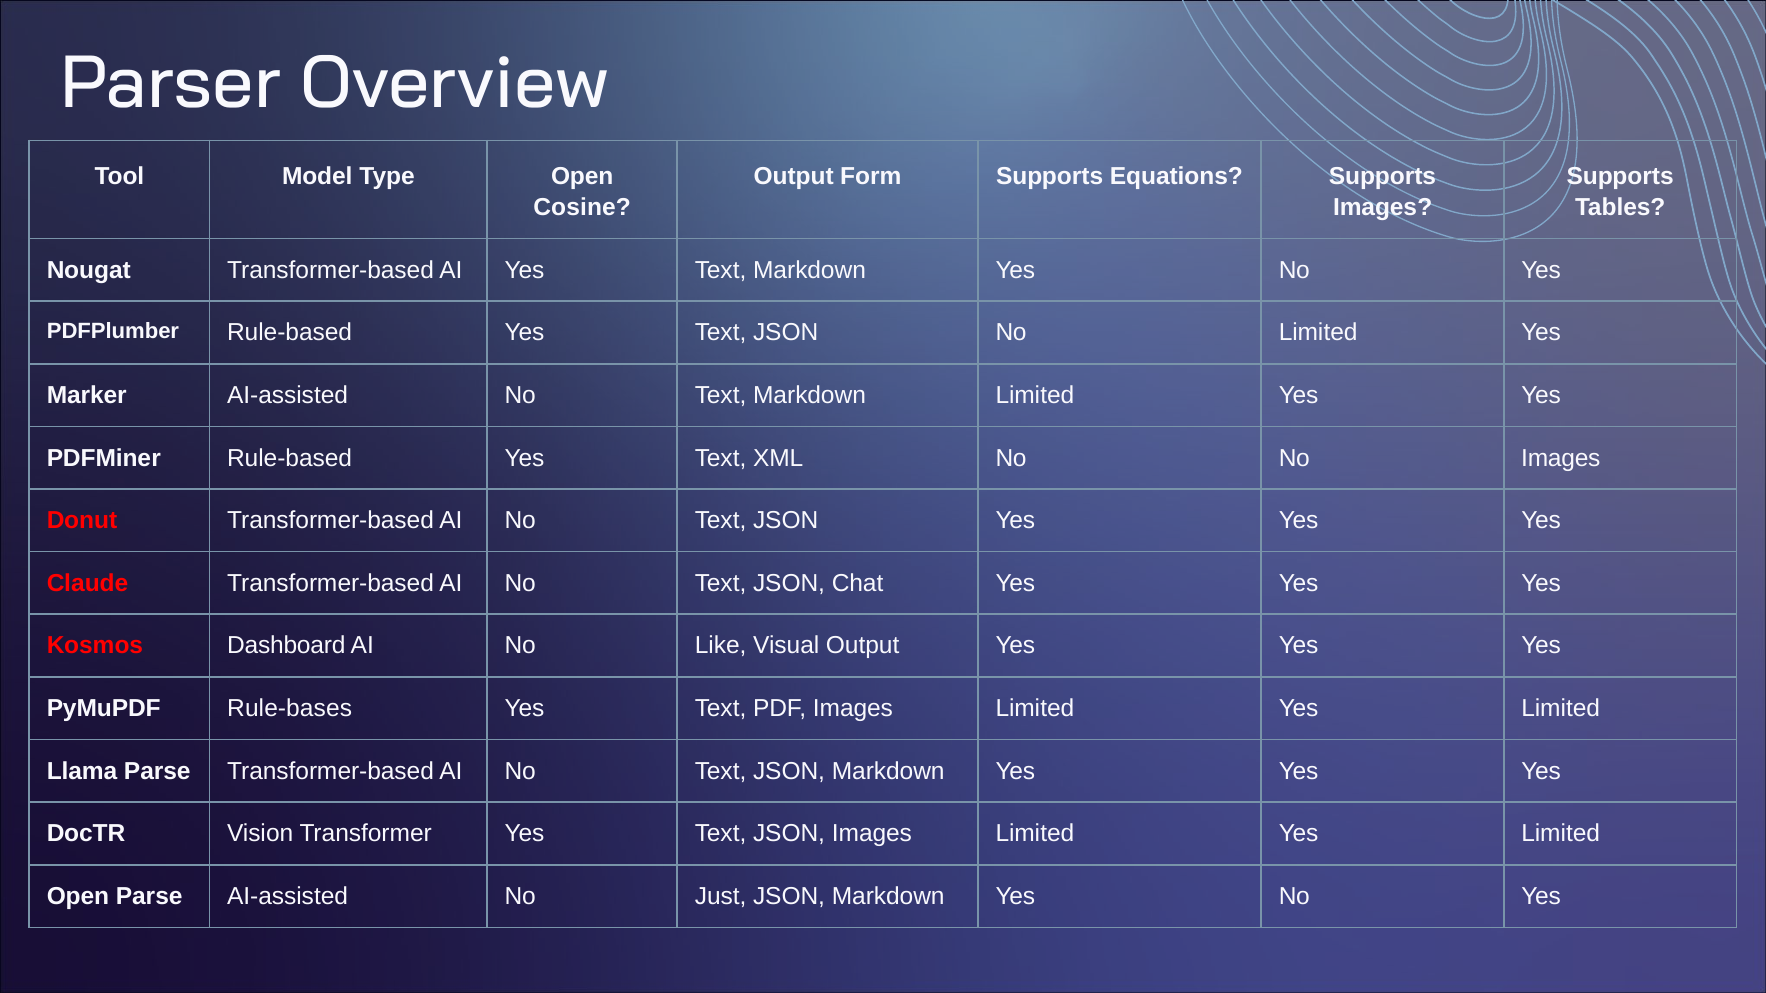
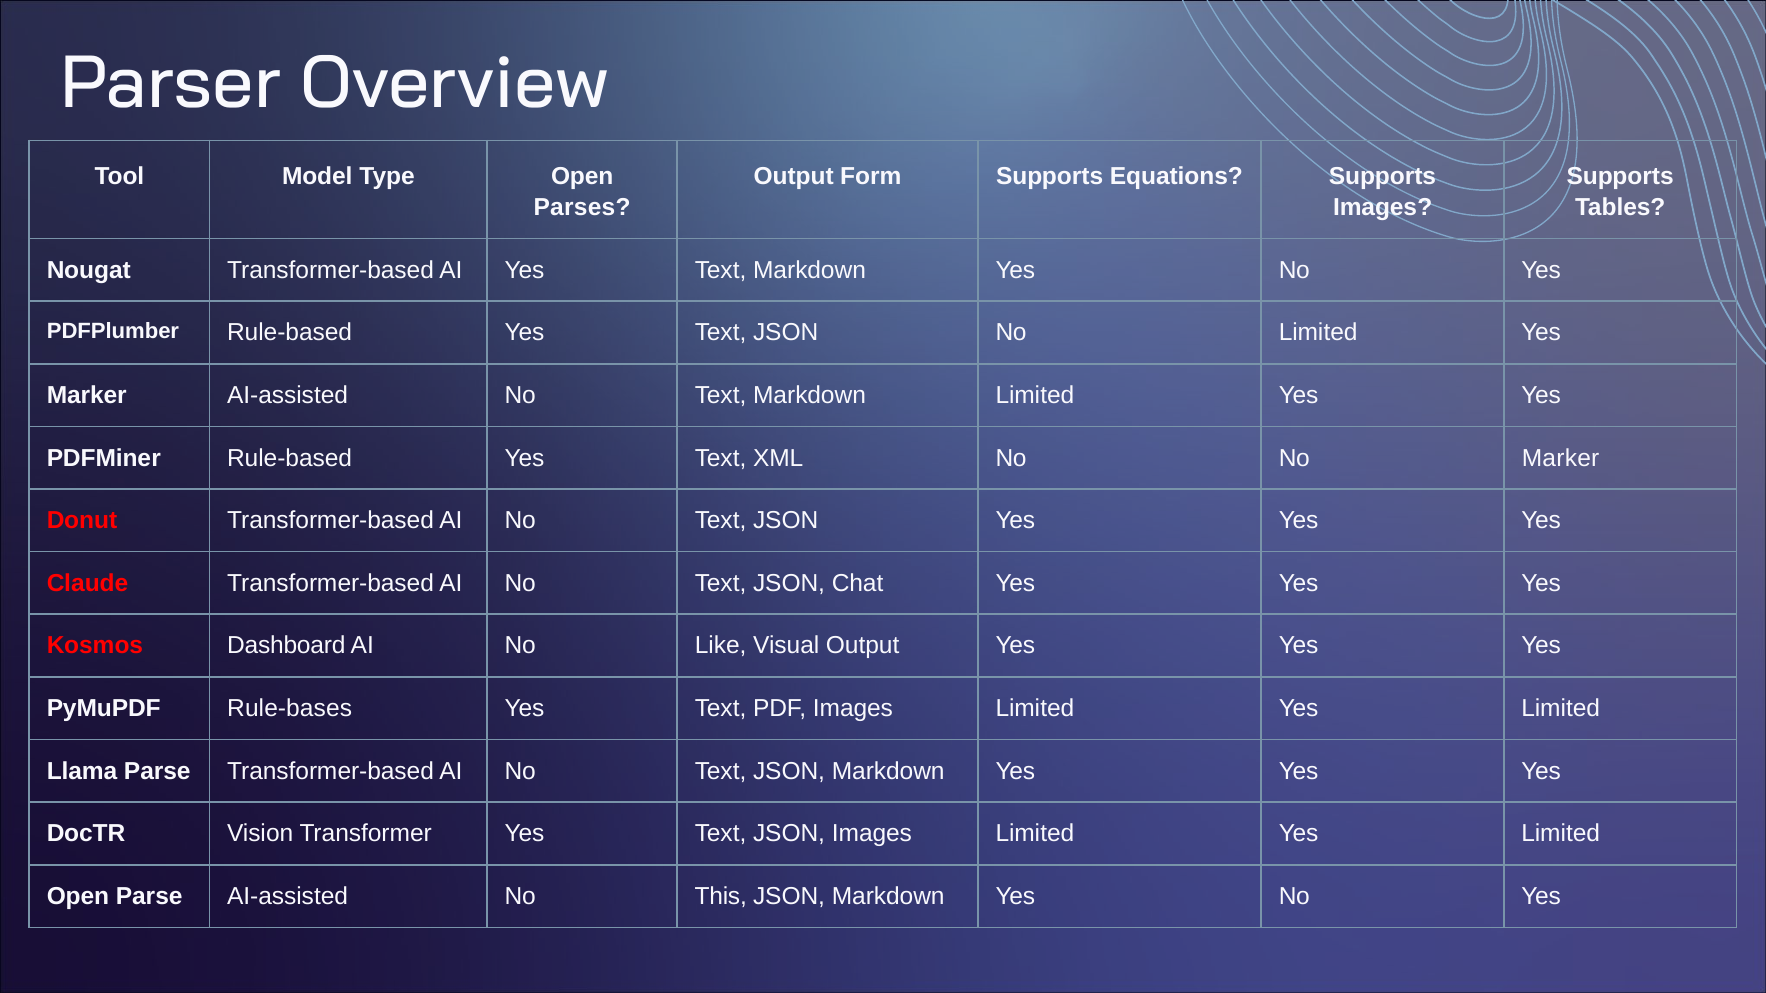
Cosine: Cosine -> Parses (582, 208)
No Images: Images -> Marker (1561, 458)
Just: Just -> This (721, 897)
